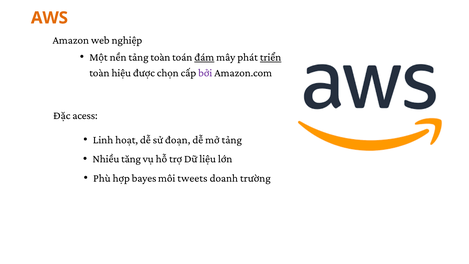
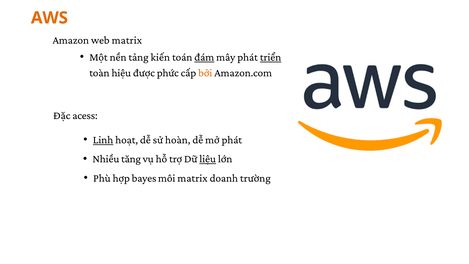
web nghiệp: nghiệp -> matrix (127, 40)
tảng toàn: toàn -> kiến (160, 57)
chọn: chọn -> phức (168, 73)
bởi colour: purple -> orange (205, 73)
Linh underline: none -> present (103, 140)
đoạn: đoạn -> hoàn (178, 140)
mở tảng: tảng -> phát (232, 140)
liệu underline: none -> present (208, 159)
môi tweets: tweets -> matrix (192, 178)
